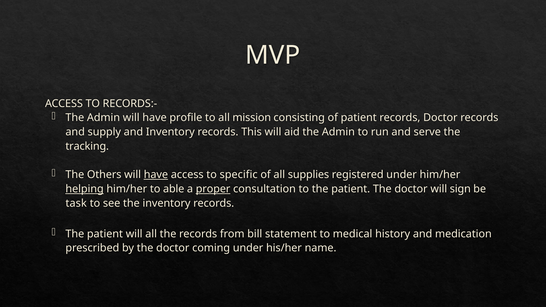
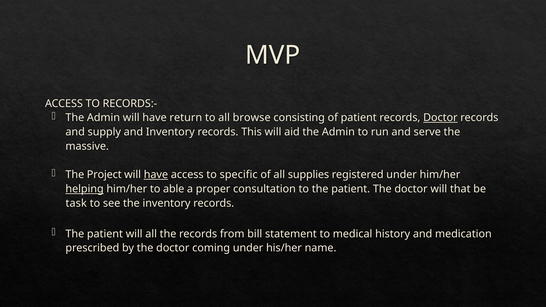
profile: profile -> return (186, 118)
mission: mission -> browse (252, 118)
Doctor underline: none -> present (440, 118)
tracking: tracking -> massive (87, 146)
Others: Others -> Project (104, 175)
proper underline: present -> none (213, 189)
sign: sign -> that (460, 189)
